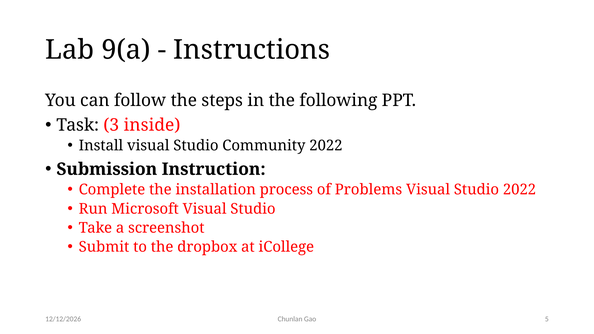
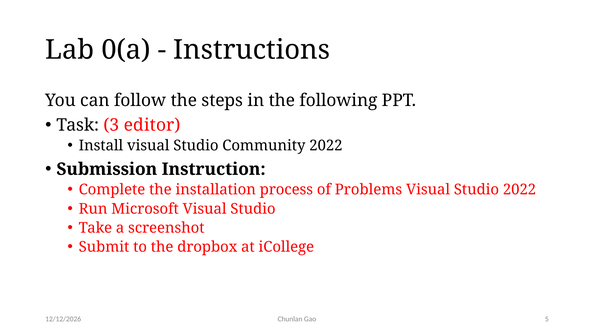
9(a: 9(a -> 0(a (126, 50)
inside: inside -> editor (152, 125)
